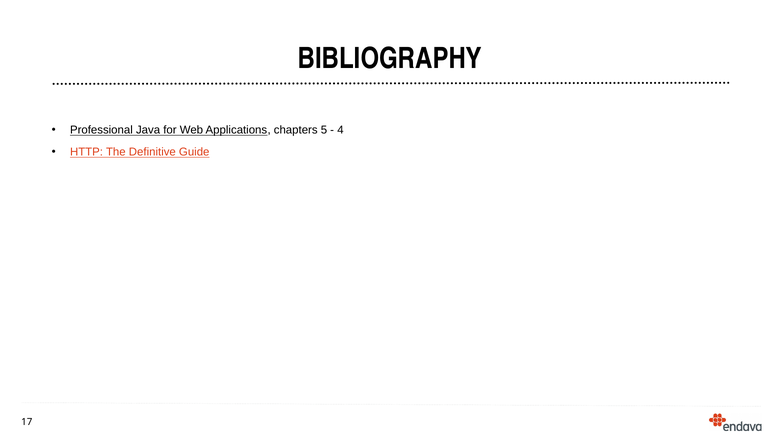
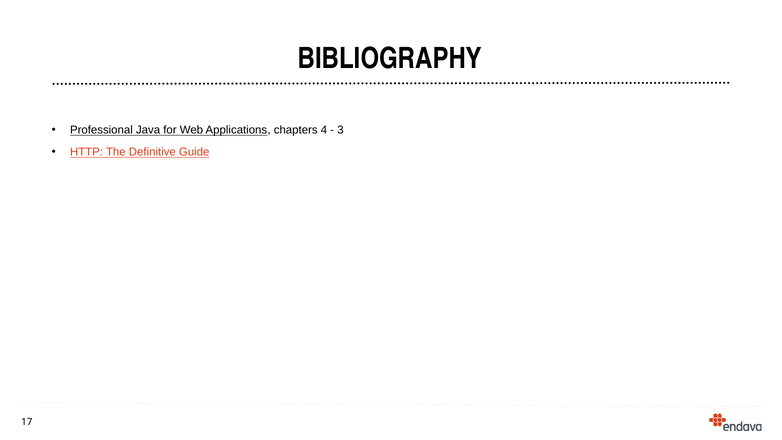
5: 5 -> 4 (324, 130)
4: 4 -> 3 (340, 130)
